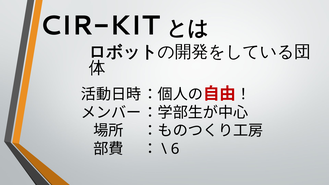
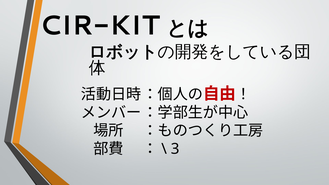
6: 6 -> 3 (175, 149)
